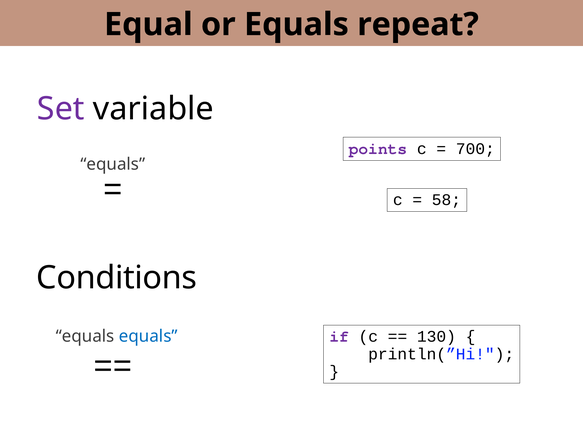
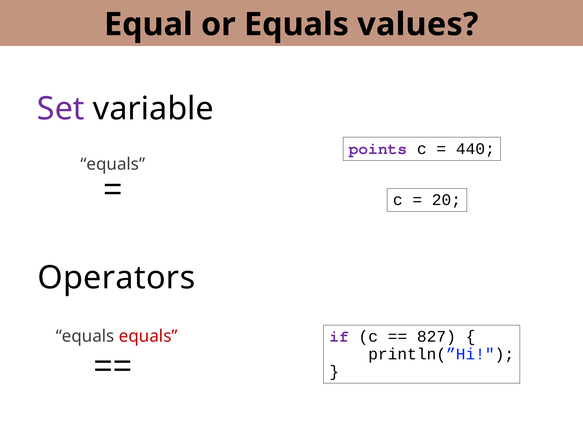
repeat: repeat -> values (418, 24)
700: 700 -> 440 (475, 149)
58: 58 -> 20 (446, 200)
Conditions: Conditions -> Operators (116, 278)
130: 130 -> 827 (436, 337)
equals colour: blue -> red (148, 336)
